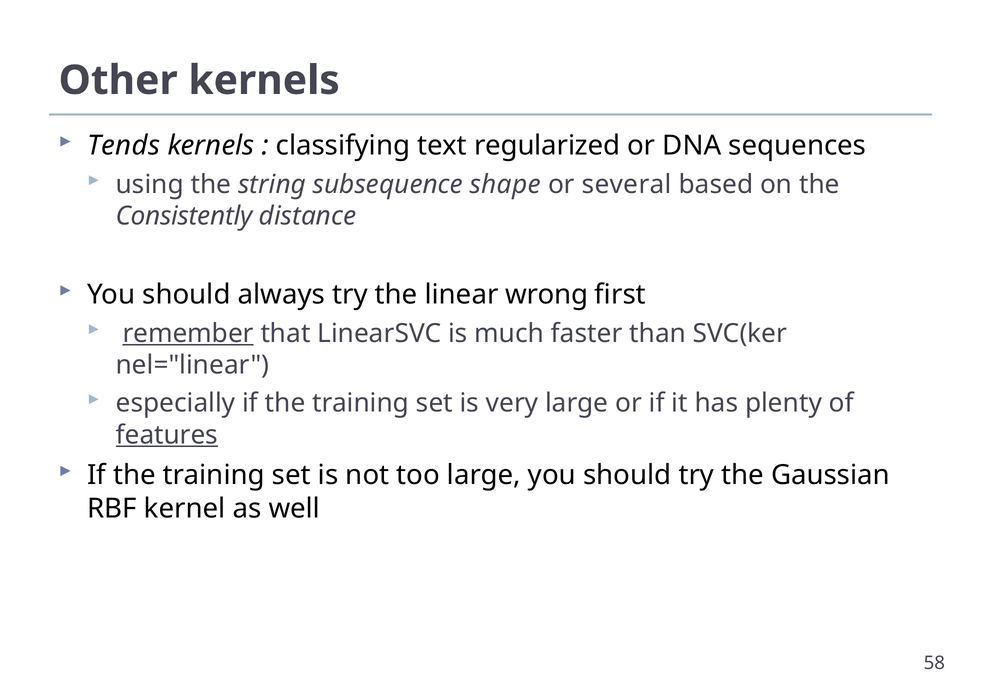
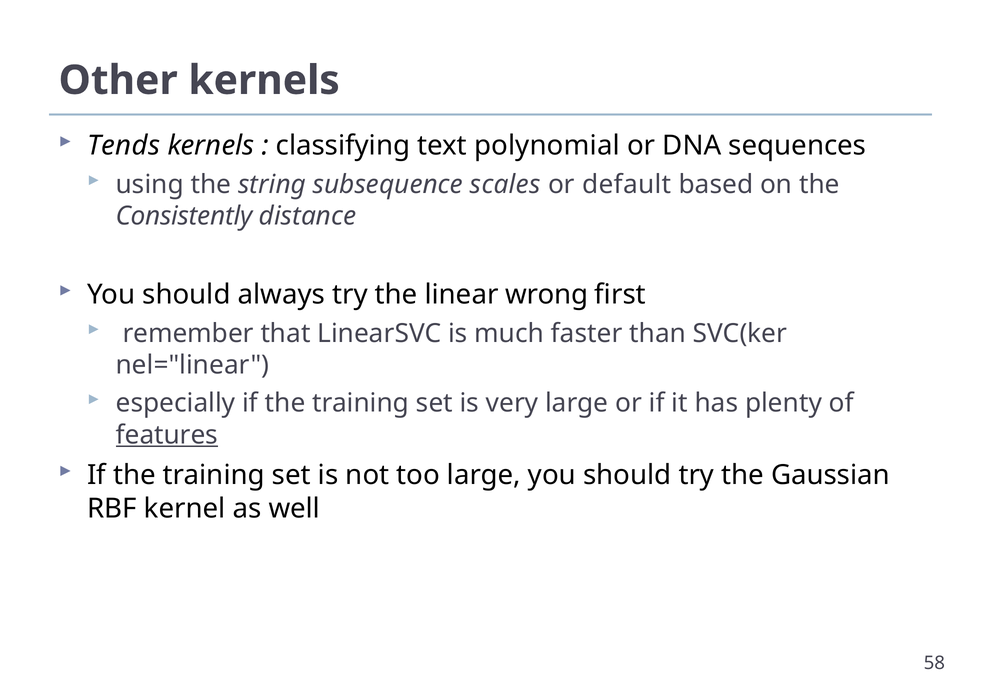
regularized: regularized -> polynomial (547, 145)
shape: shape -> scales (505, 184)
several: several -> default (627, 184)
remember underline: present -> none (188, 333)
